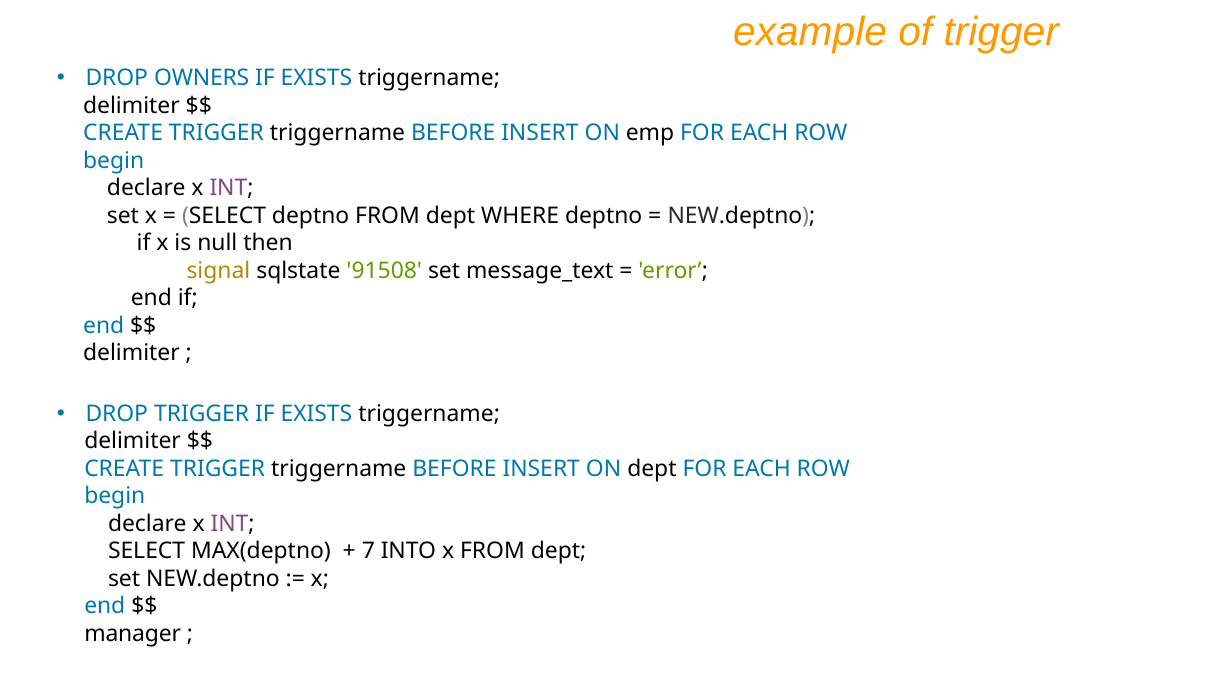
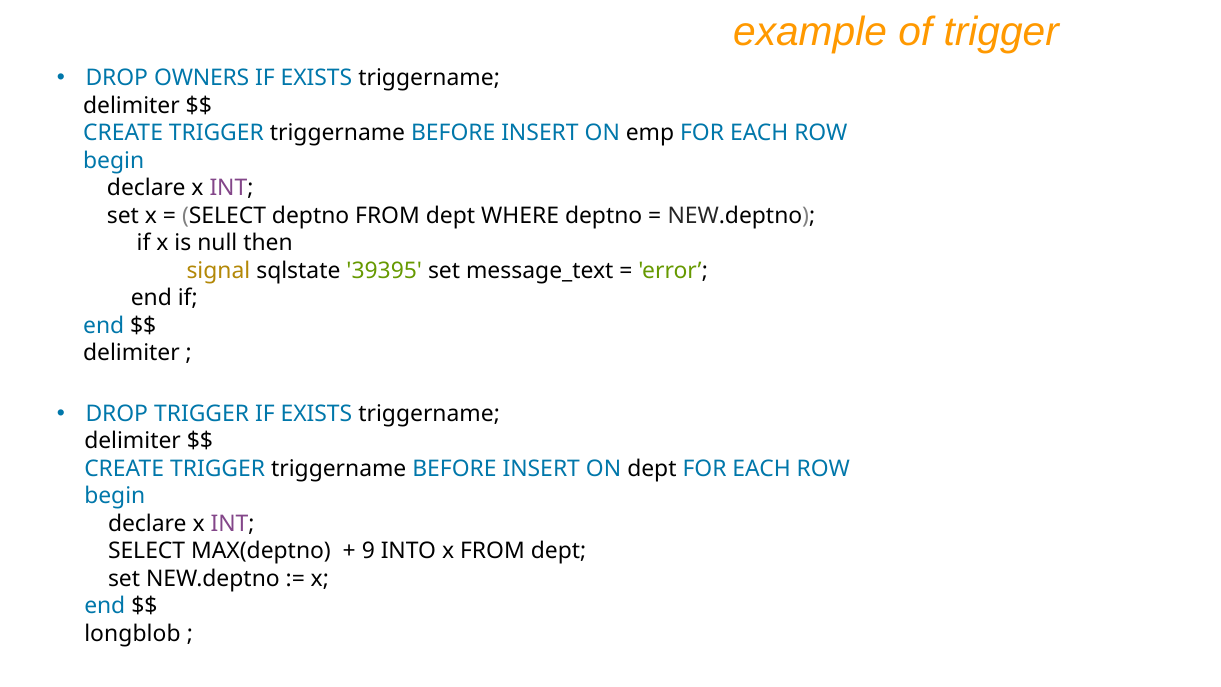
91508: 91508 -> 39395 (384, 271)
7: 7 -> 9 (368, 551)
manager: manager -> longblob (132, 633)
